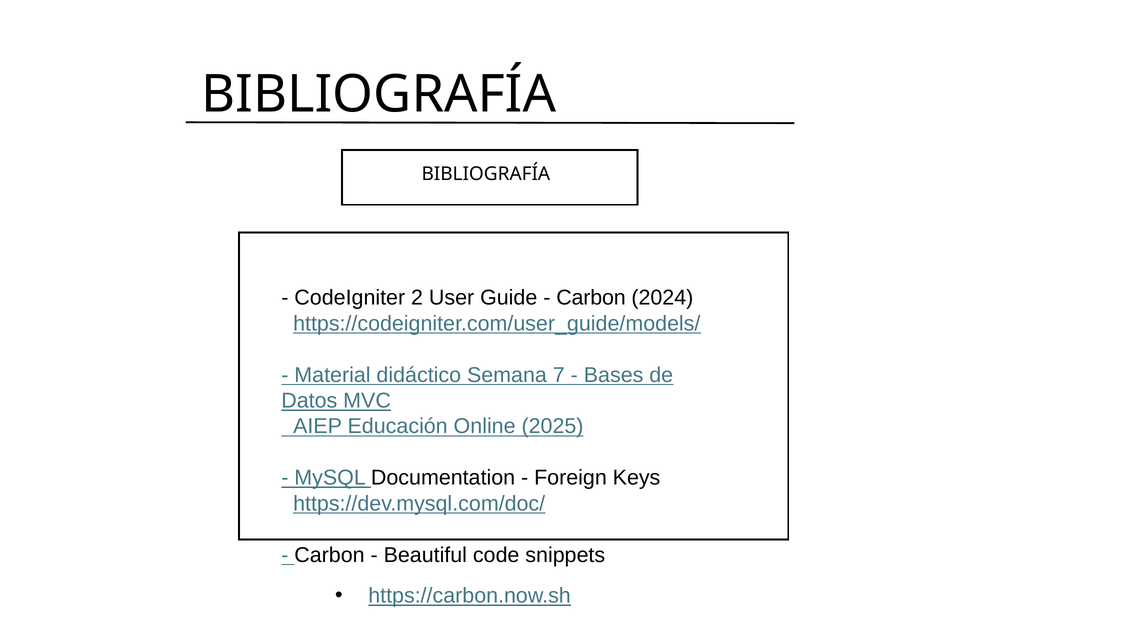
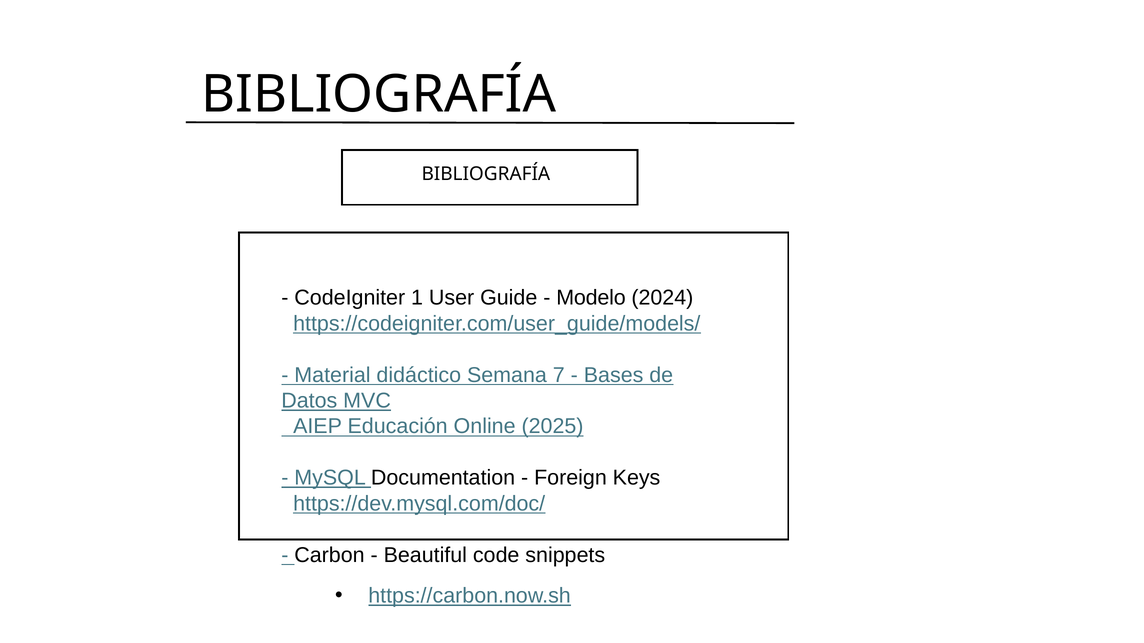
2: 2 -> 1 (417, 298)
Carbon: Carbon -> Modelo (591, 298)
